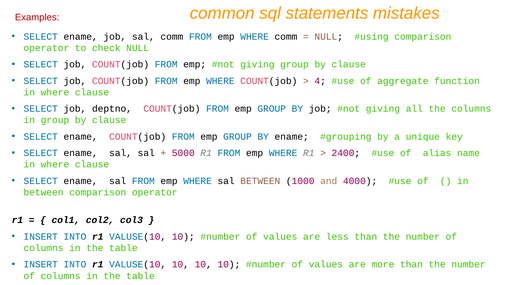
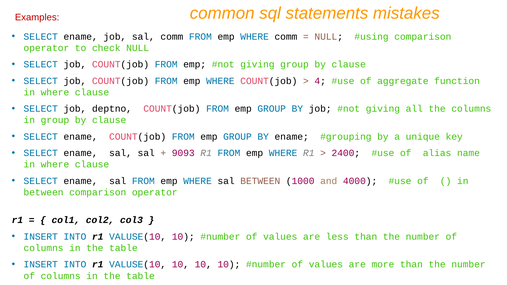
5000: 5000 -> 9093 (183, 153)
